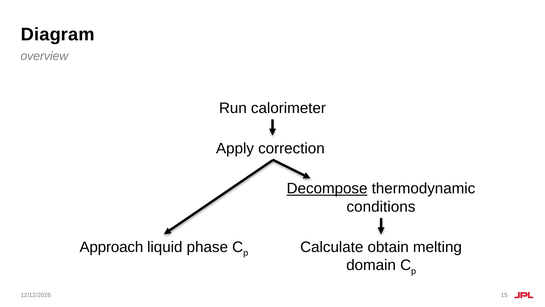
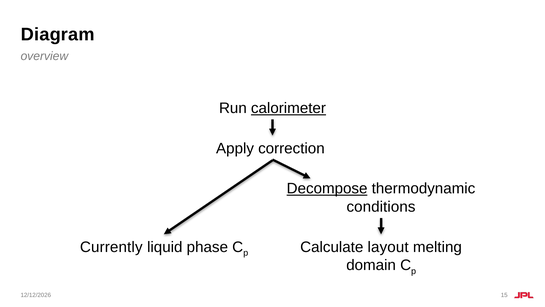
calorimeter underline: none -> present (288, 108)
Approach: Approach -> Currently (111, 247)
obtain: obtain -> layout (388, 247)
